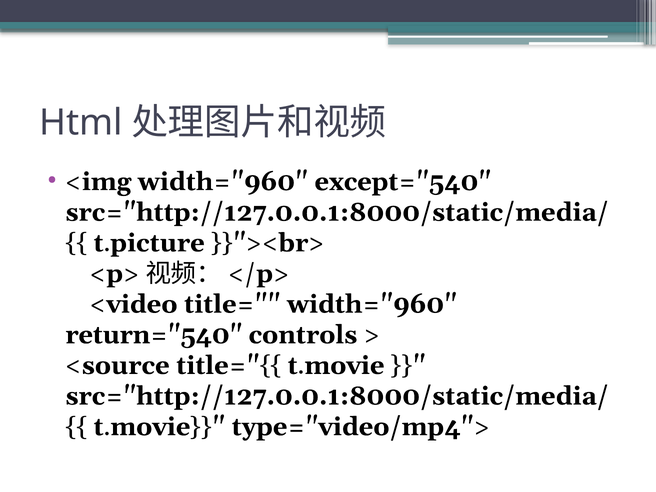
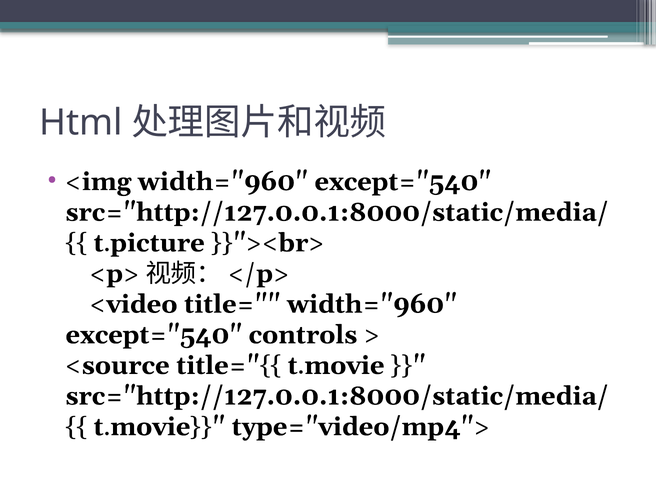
return="540: return="540 -> except="540 (154, 335)
